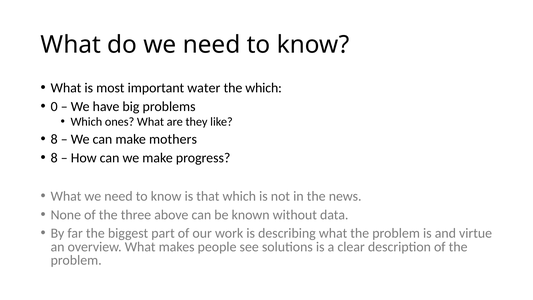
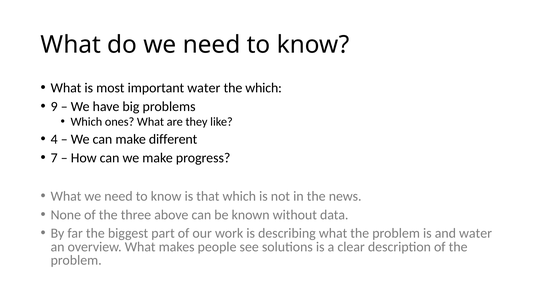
0: 0 -> 9 (54, 106)
8: 8 -> 4 (54, 139)
mothers: mothers -> different (173, 139)
8: 8 -> 7 (54, 158)
and virtue: virtue -> water (476, 233)
